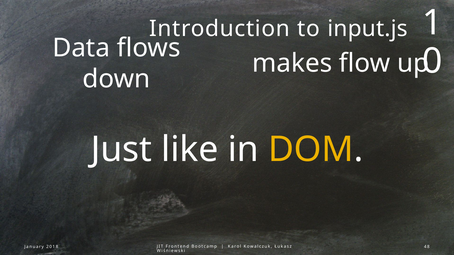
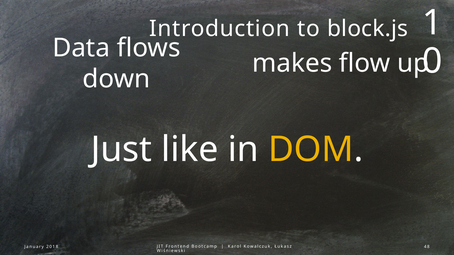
input.js: input.js -> block.js (368, 29)
